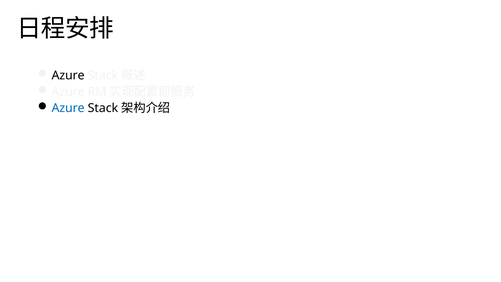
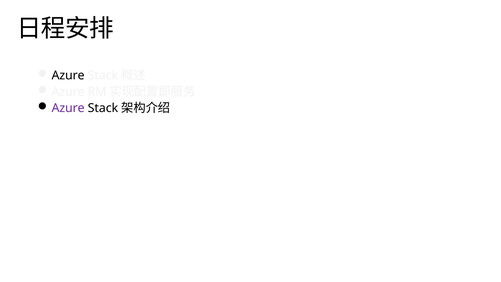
Azure colour: blue -> purple (68, 108)
